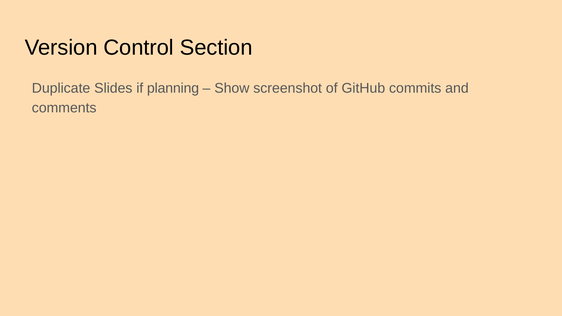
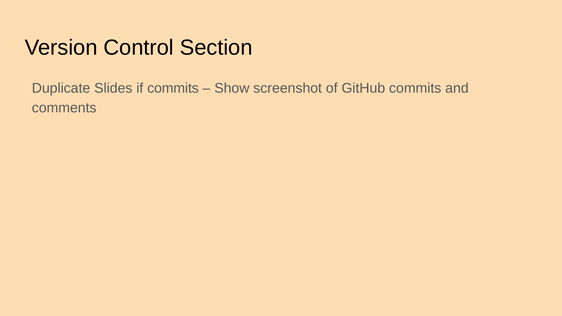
if planning: planning -> commits (173, 88)
